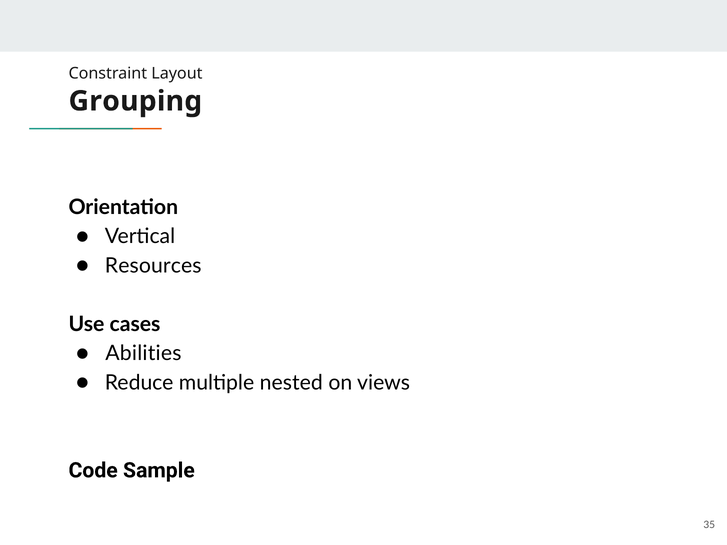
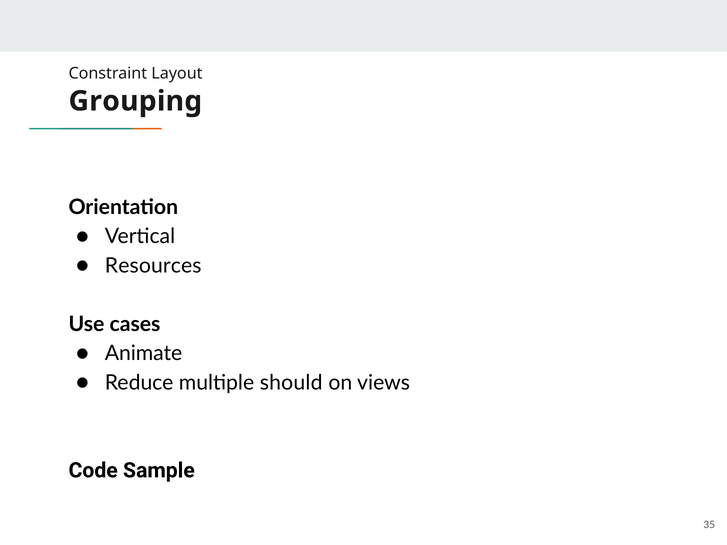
Abilities: Abilities -> Animate (144, 354)
nested: nested -> should (291, 383)
